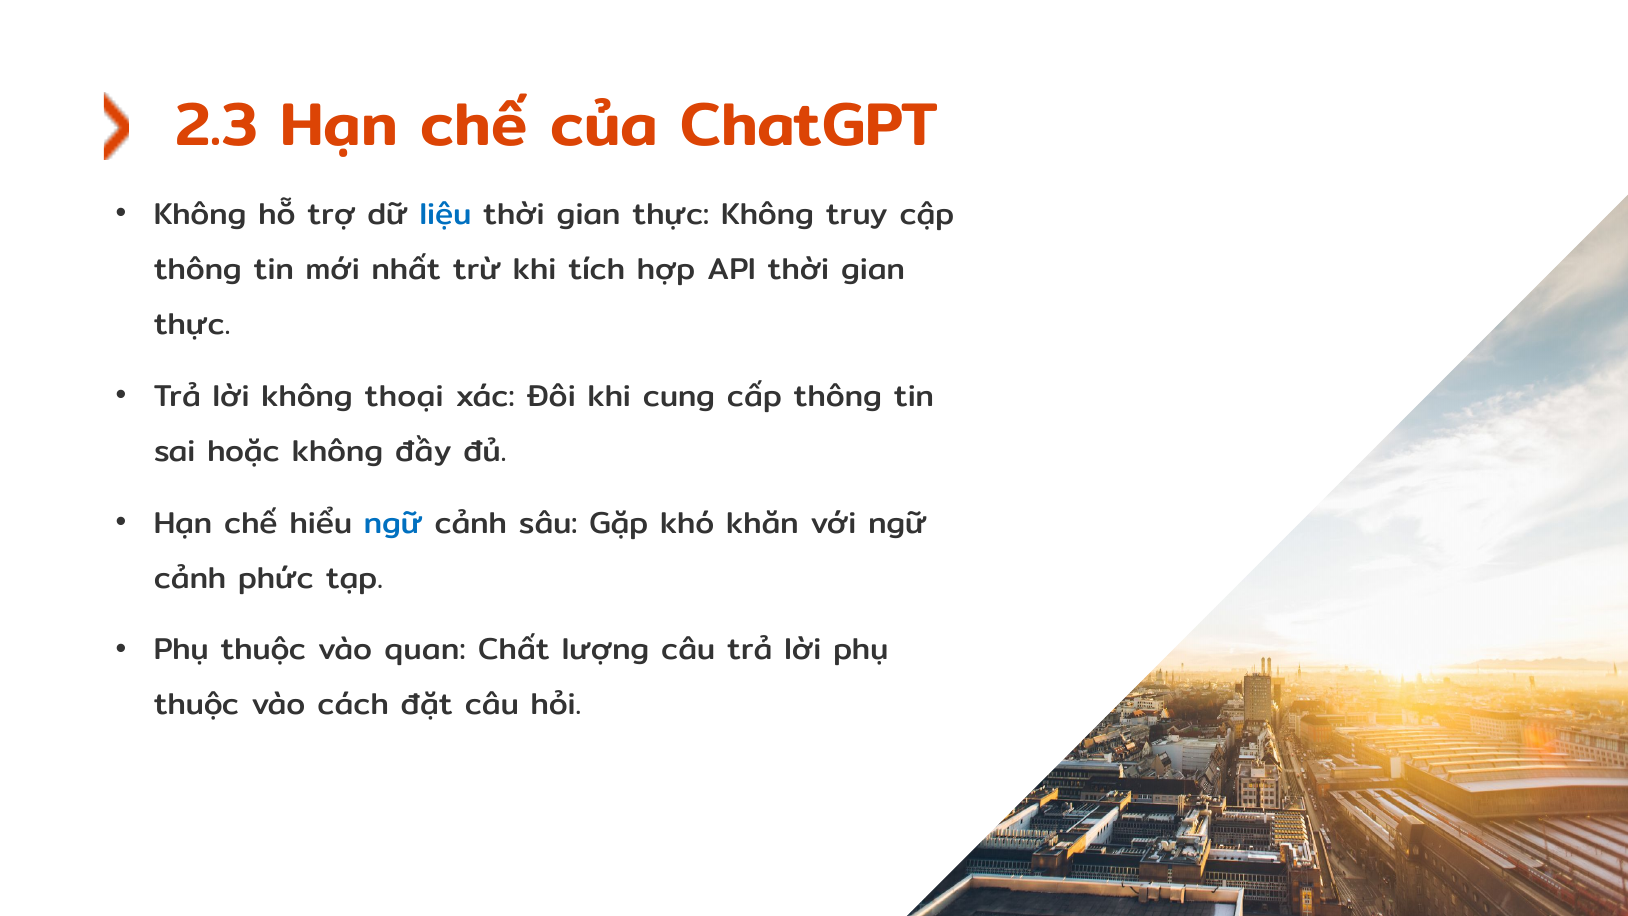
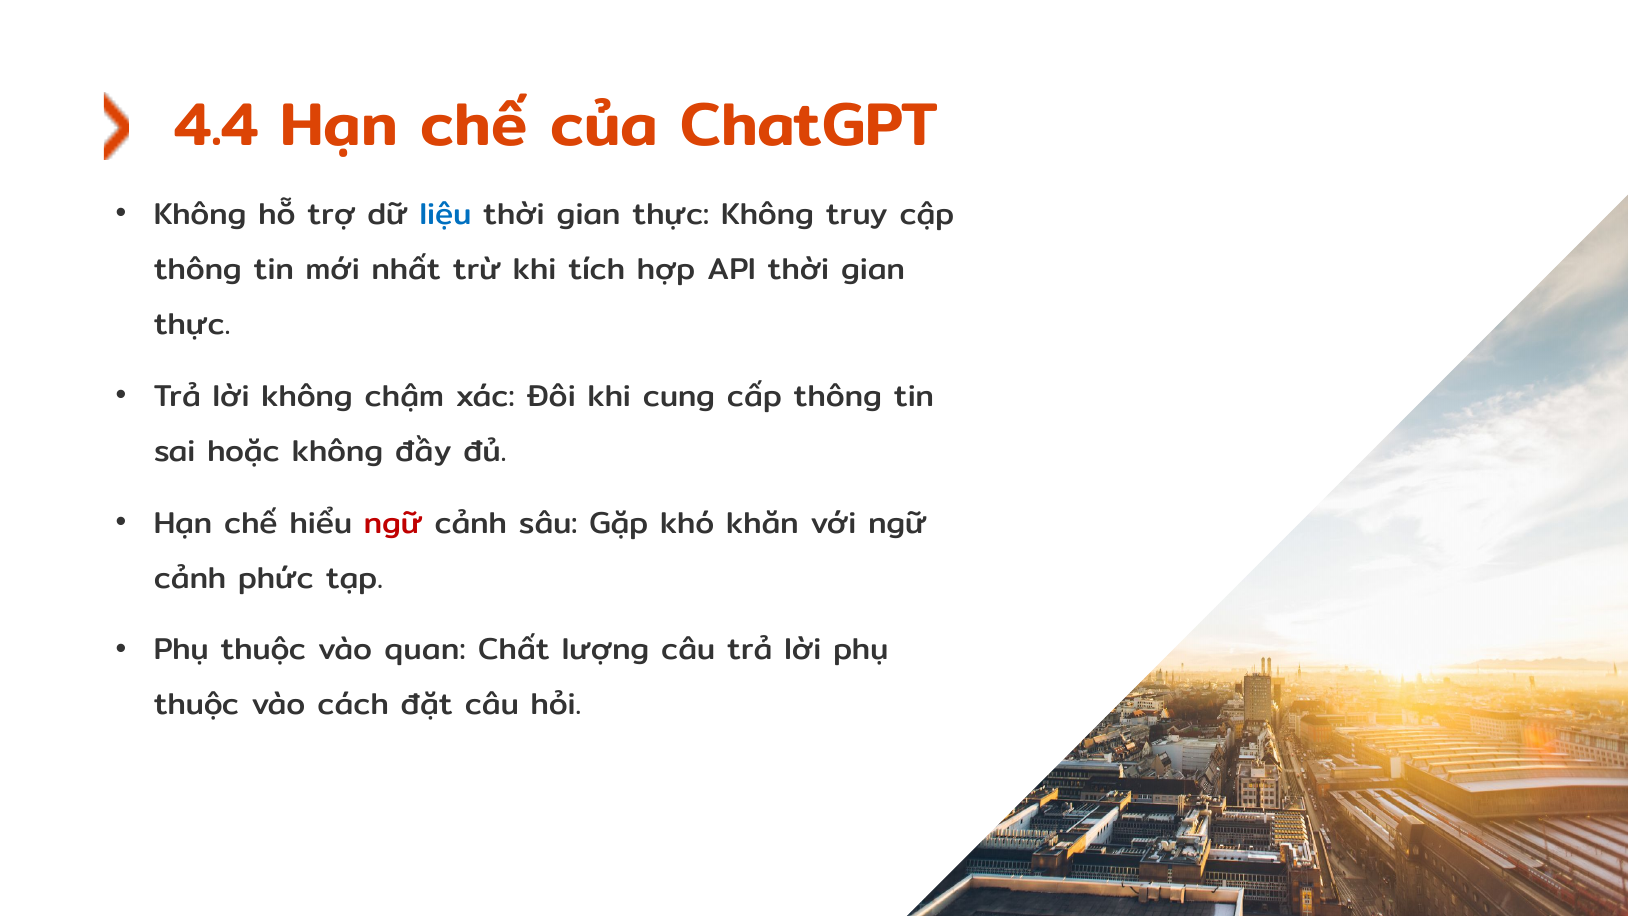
2.3: 2.3 -> 4.4 (217, 125)
thoại: thoại -> chậm (404, 396)
ngữ colour: blue -> red (393, 523)
